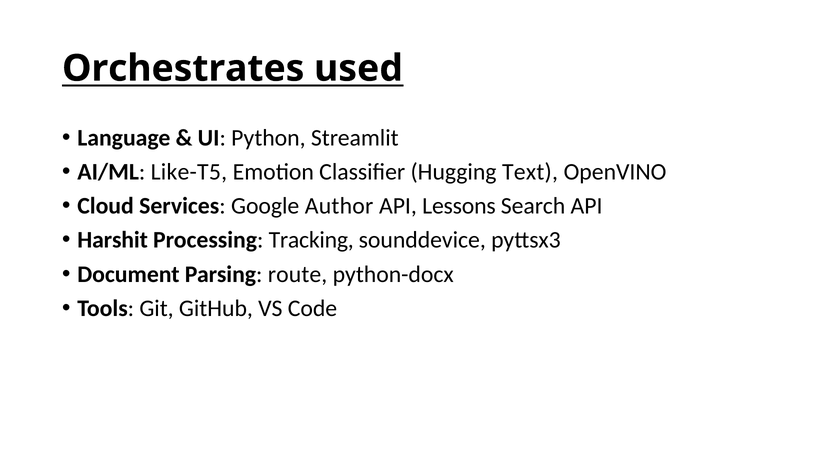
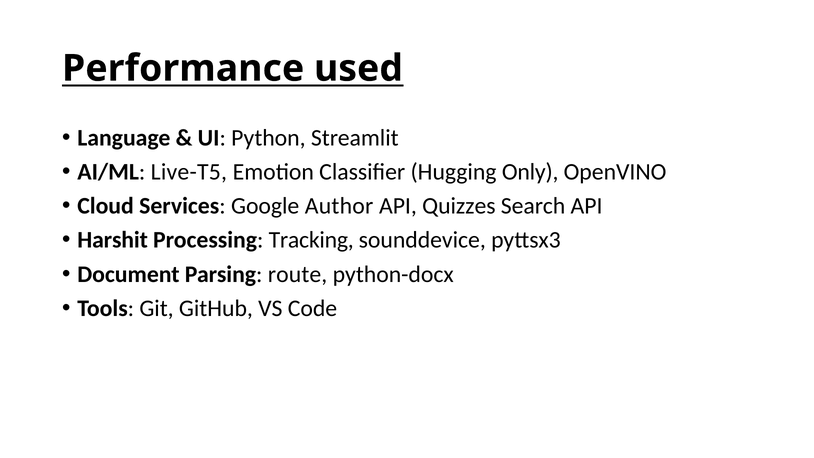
Orchestrates: Orchestrates -> Performance (183, 68)
Like-T5: Like-T5 -> Live-T5 (189, 172)
Text: Text -> Only (530, 172)
Lessons: Lessons -> Quizzes (459, 206)
